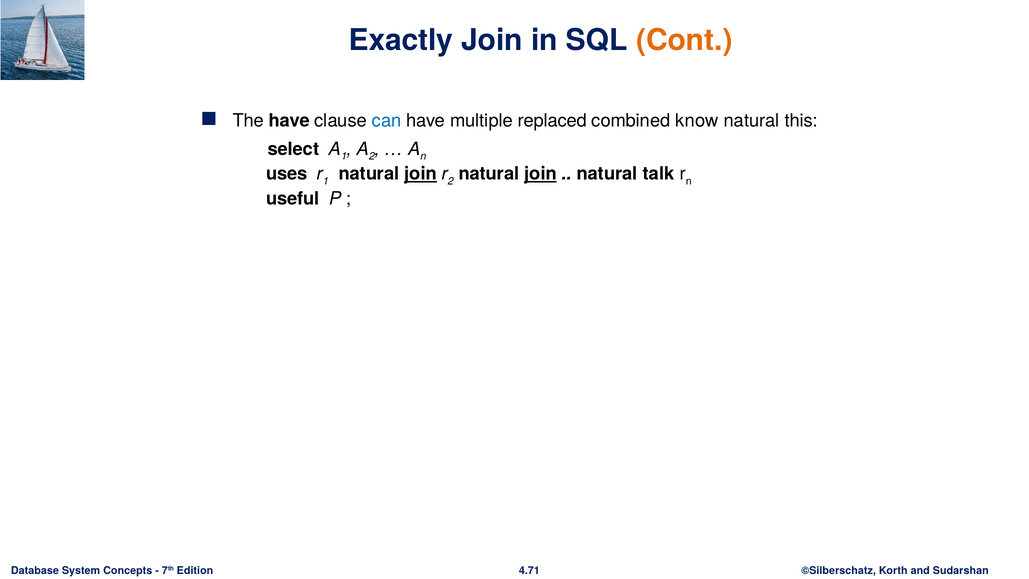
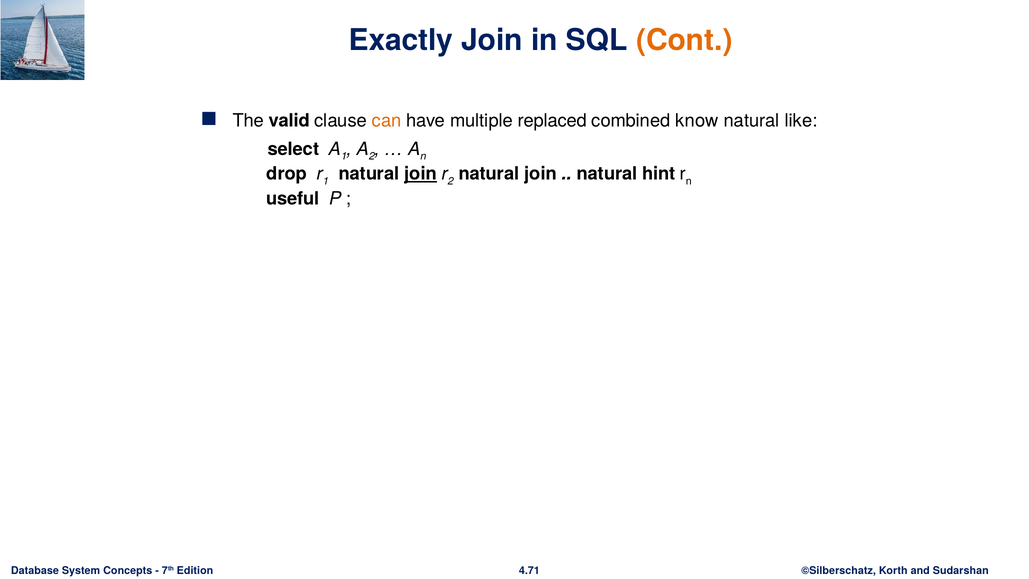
The have: have -> valid (289, 121)
can colour: blue -> orange (387, 121)
this: this -> like (801, 121)
uses: uses -> drop (287, 174)
join underline: present -> none (541, 174)
talk: talk -> hint (659, 174)
